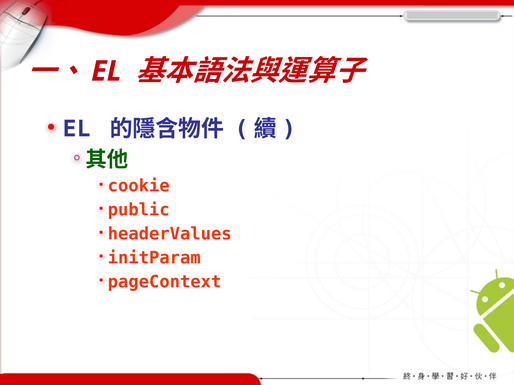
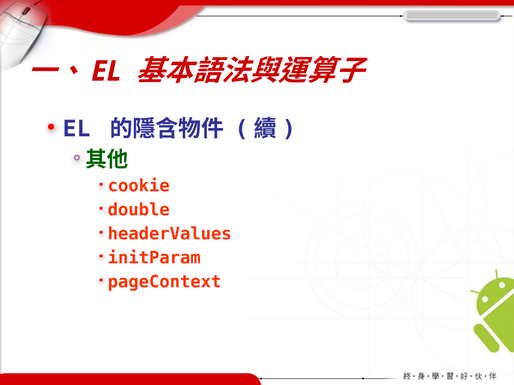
public: public -> double (139, 210)
